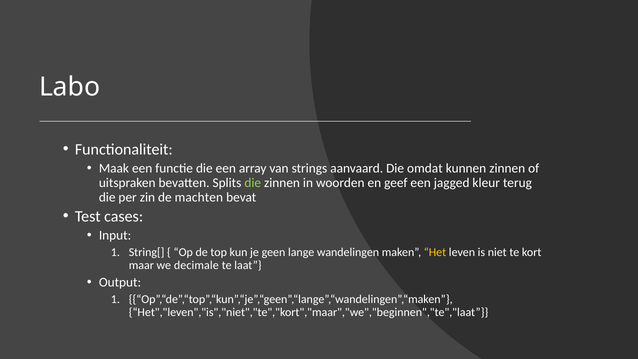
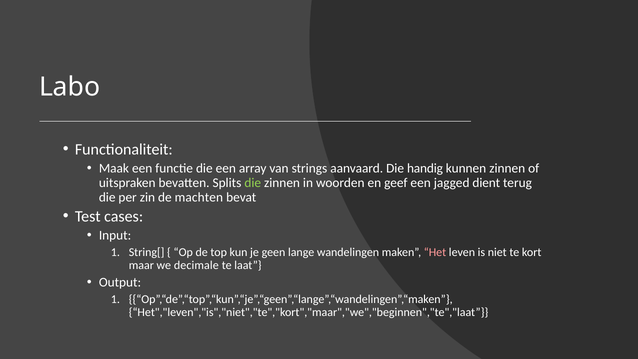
omdat: omdat -> handig (425, 168)
kleur: kleur -> dient (486, 183)
Het colour: yellow -> pink (435, 252)
